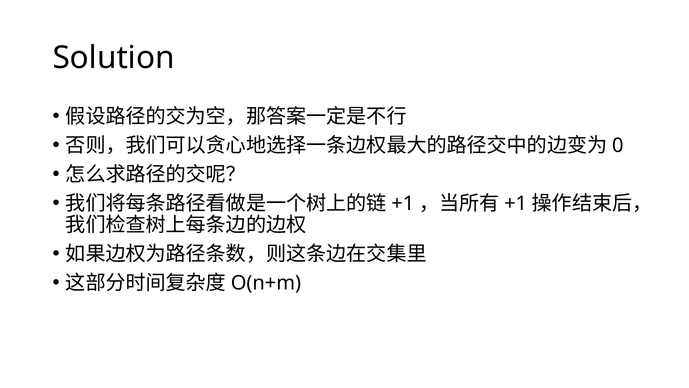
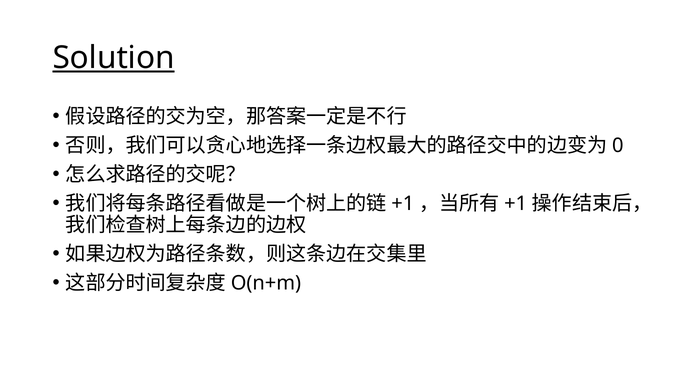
Solution underline: none -> present (114, 58)
